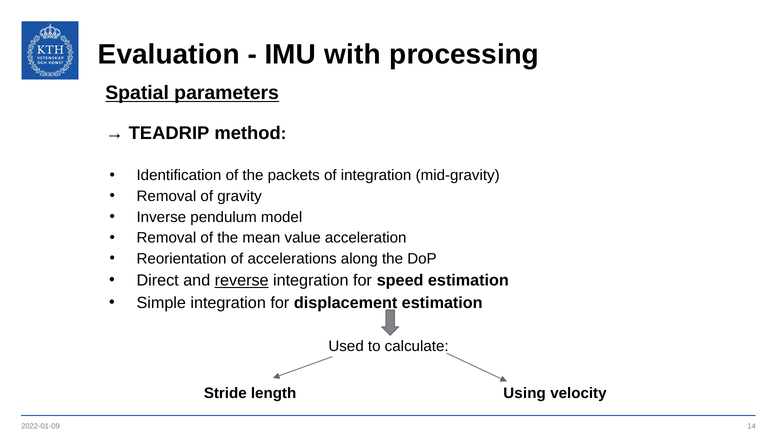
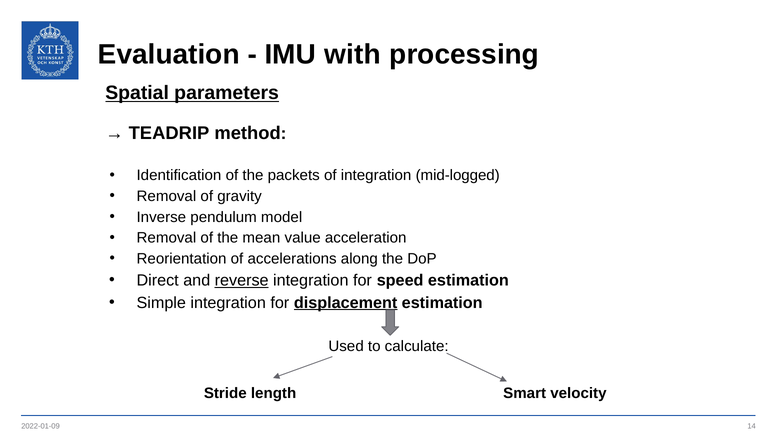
mid-gravity: mid-gravity -> mid-logged (458, 175)
displacement underline: none -> present (346, 303)
Using: Using -> Smart (525, 393)
